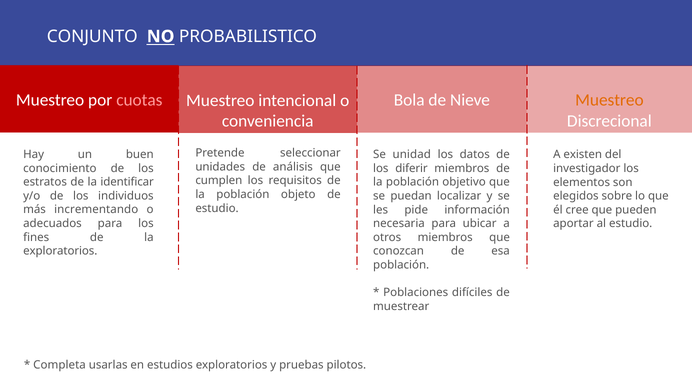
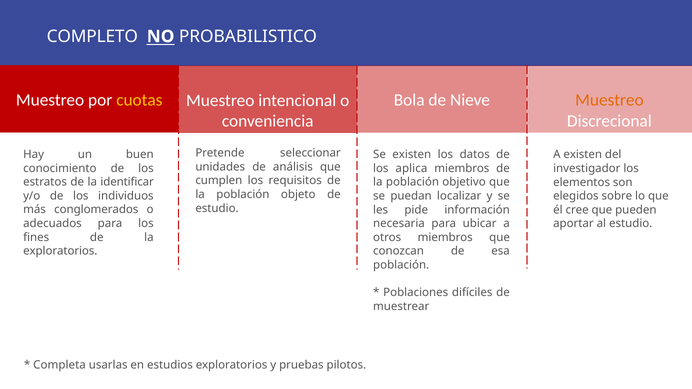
CONJUNTO: CONJUNTO -> COMPLETO (92, 37)
cuotas colour: pink -> yellow (139, 100)
Se unidad: unidad -> existen (412, 155)
diferir: diferir -> aplica (411, 168)
incrementando: incrementando -> conglomerados (96, 210)
